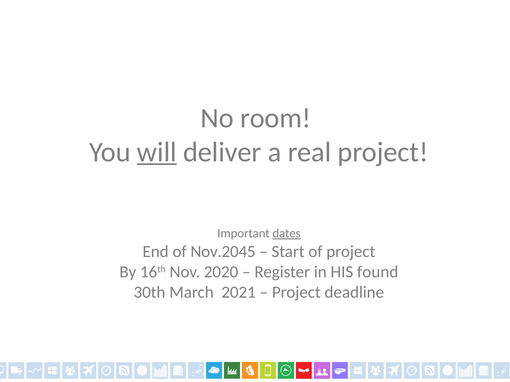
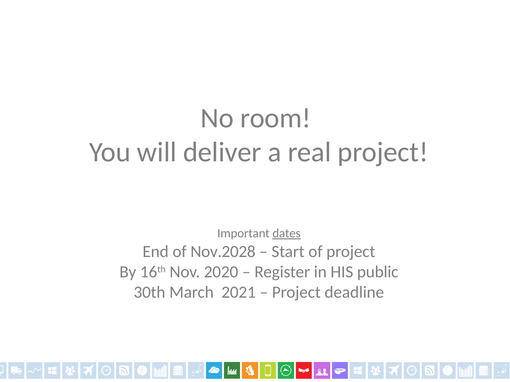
will underline: present -> none (157, 152)
Nov.2045: Nov.2045 -> Nov.2028 (223, 252)
found: found -> public (378, 272)
